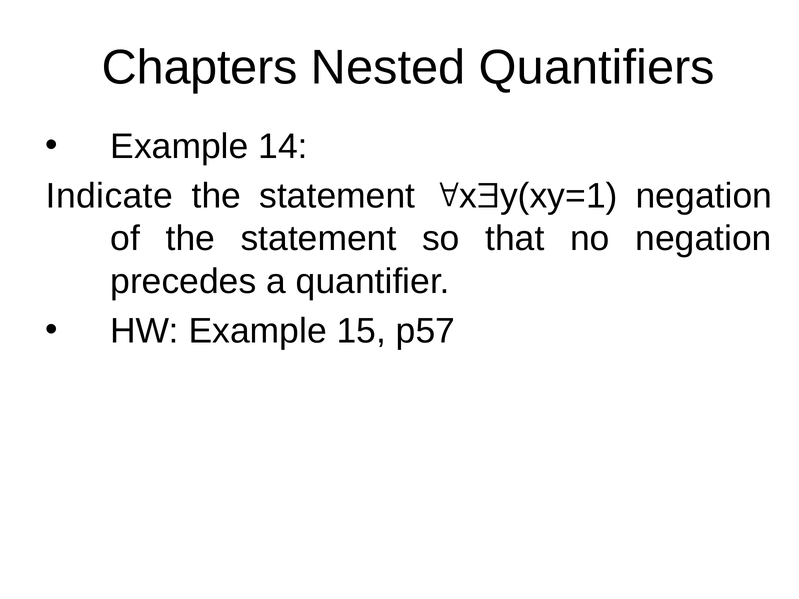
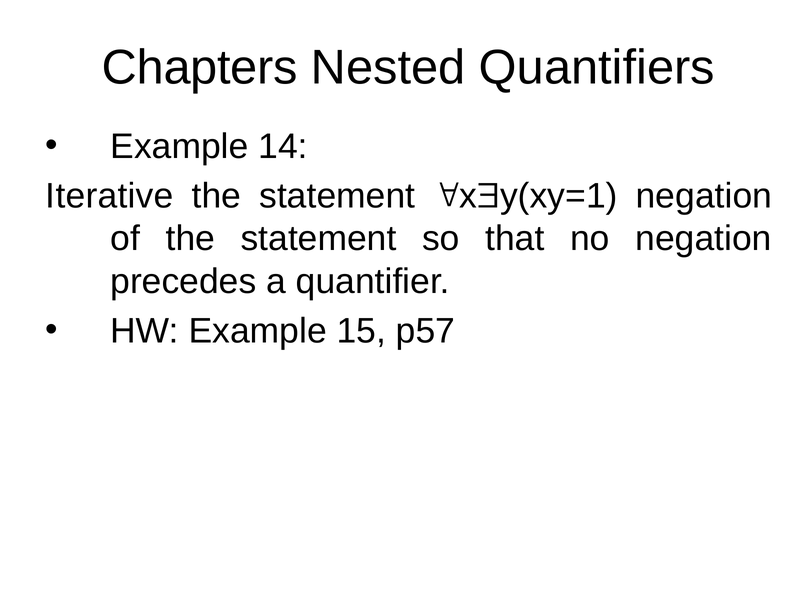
Indicate: Indicate -> Iterative (109, 196)
